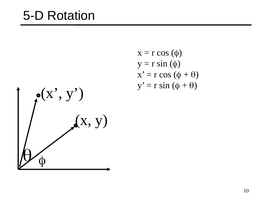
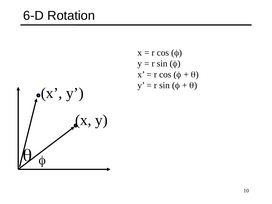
5-D: 5-D -> 6-D (33, 16)
